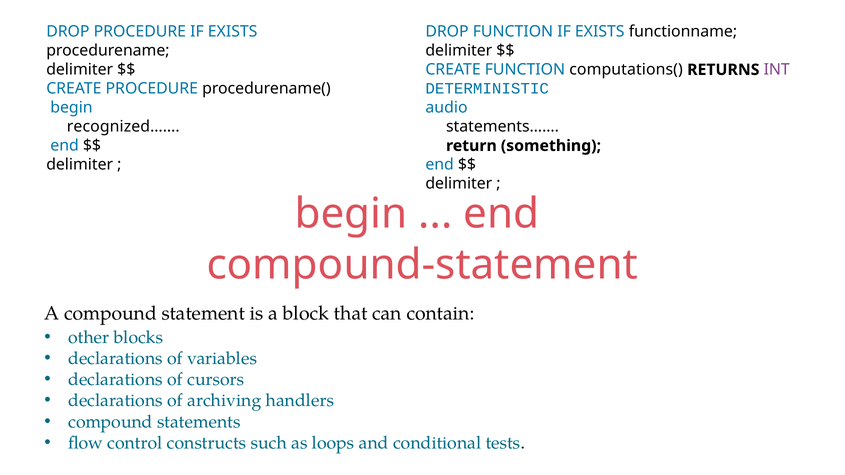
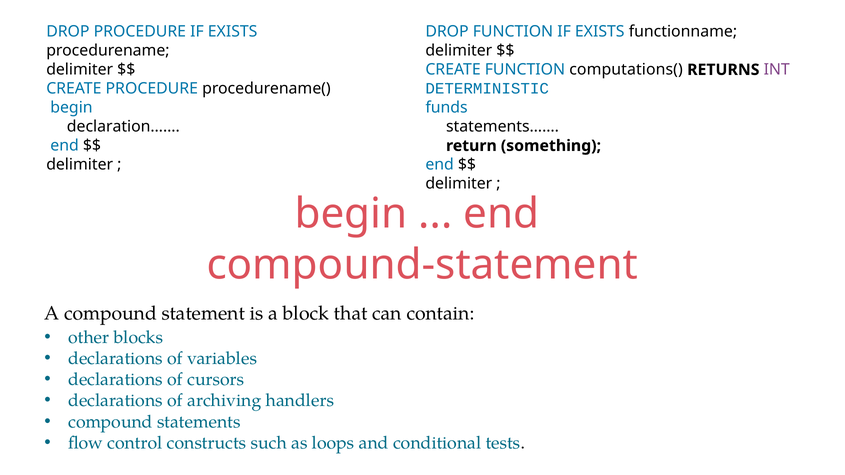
audio: audio -> funds (447, 108)
recognized……: recognized…… -> declaration…… (123, 127)
